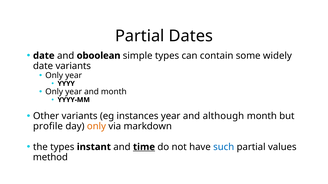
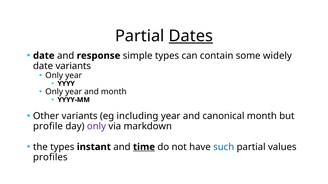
Dates underline: none -> present (191, 36)
oboolean: oboolean -> response (99, 56)
instances: instances -> including (137, 116)
although: although -> canonical (223, 116)
only colour: orange -> purple (96, 127)
method: method -> profiles (50, 158)
